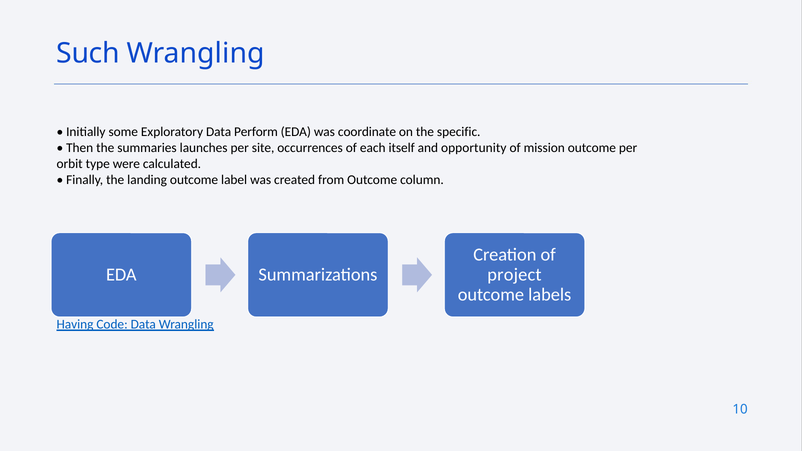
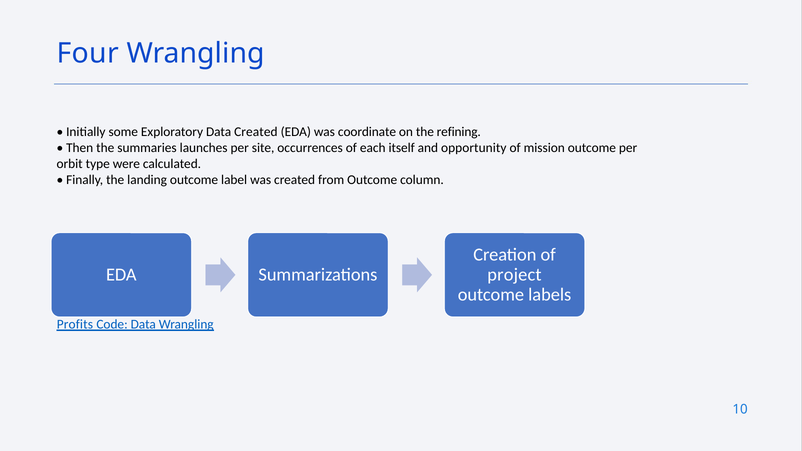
Such: Such -> Four (88, 54)
Data Perform: Perform -> Created (256, 132)
specific: specific -> refining (459, 132)
Having: Having -> Profits (75, 324)
